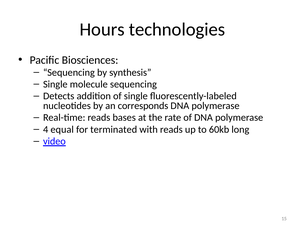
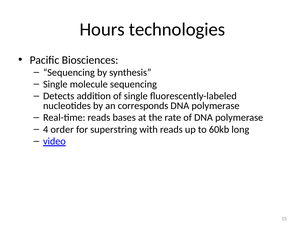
equal: equal -> order (62, 129)
terminated: terminated -> superstring (114, 129)
